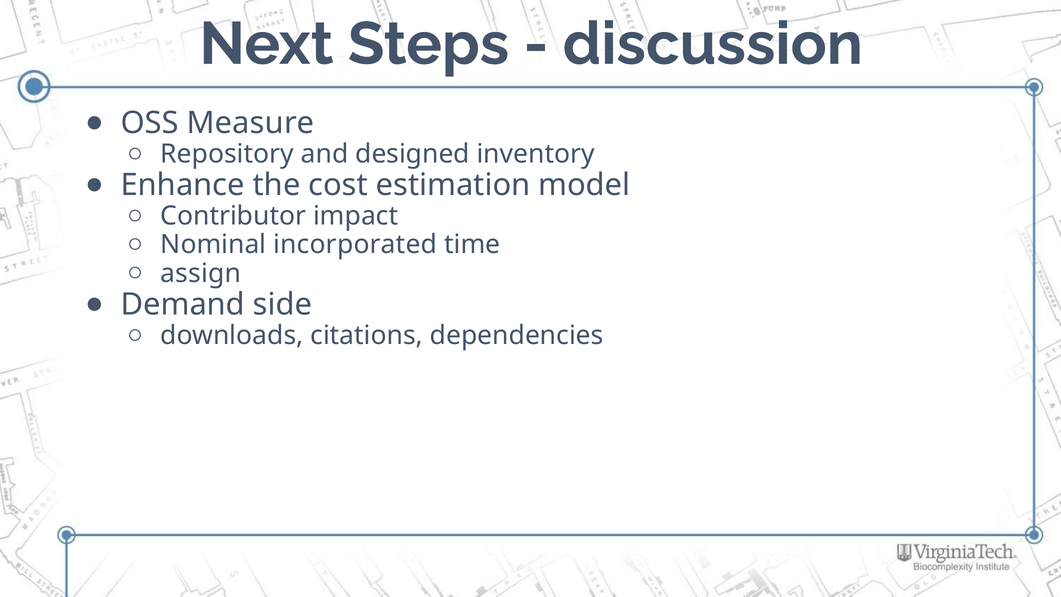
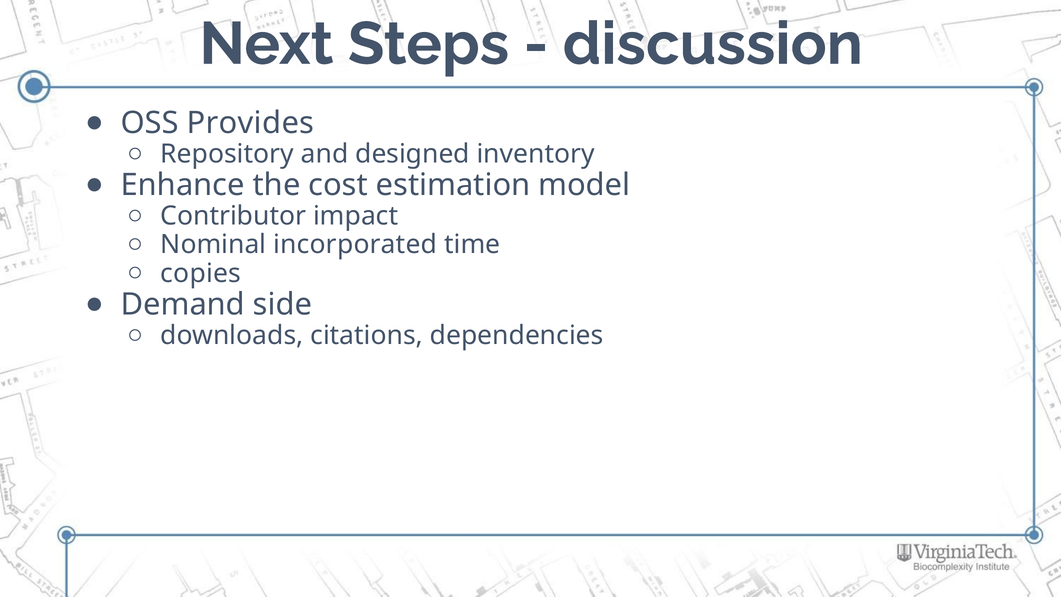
Measure: Measure -> Provides (250, 123)
assign: assign -> copies (201, 273)
